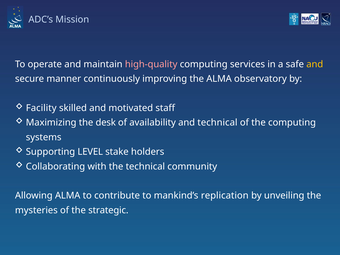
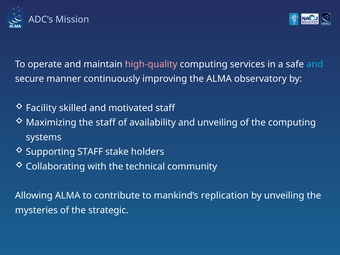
and colour: yellow -> light blue (315, 64)
the desk: desk -> staff (106, 123)
and technical: technical -> unveiling (217, 123)
Supporting LEVEL: LEVEL -> STAFF (90, 152)
